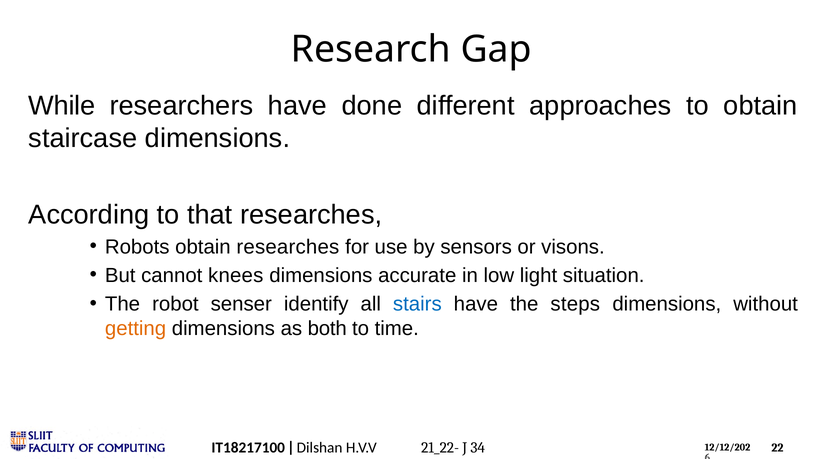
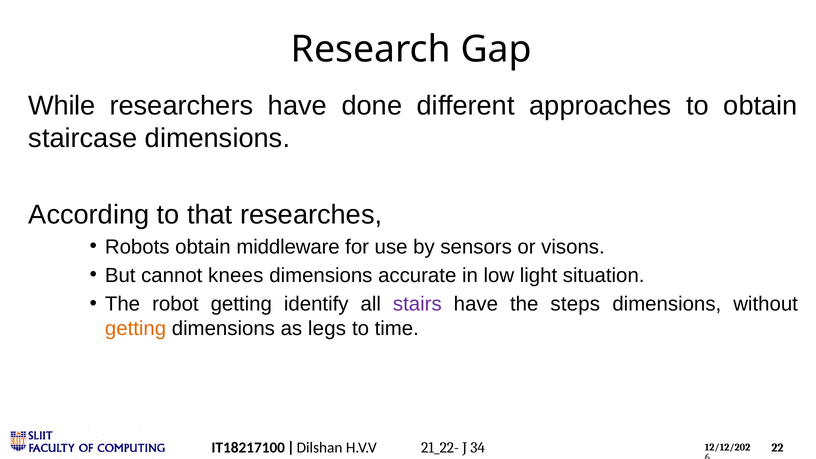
obtain researches: researches -> middleware (288, 247)
robot senser: senser -> getting (241, 304)
stairs colour: blue -> purple (417, 304)
both: both -> legs (327, 328)
